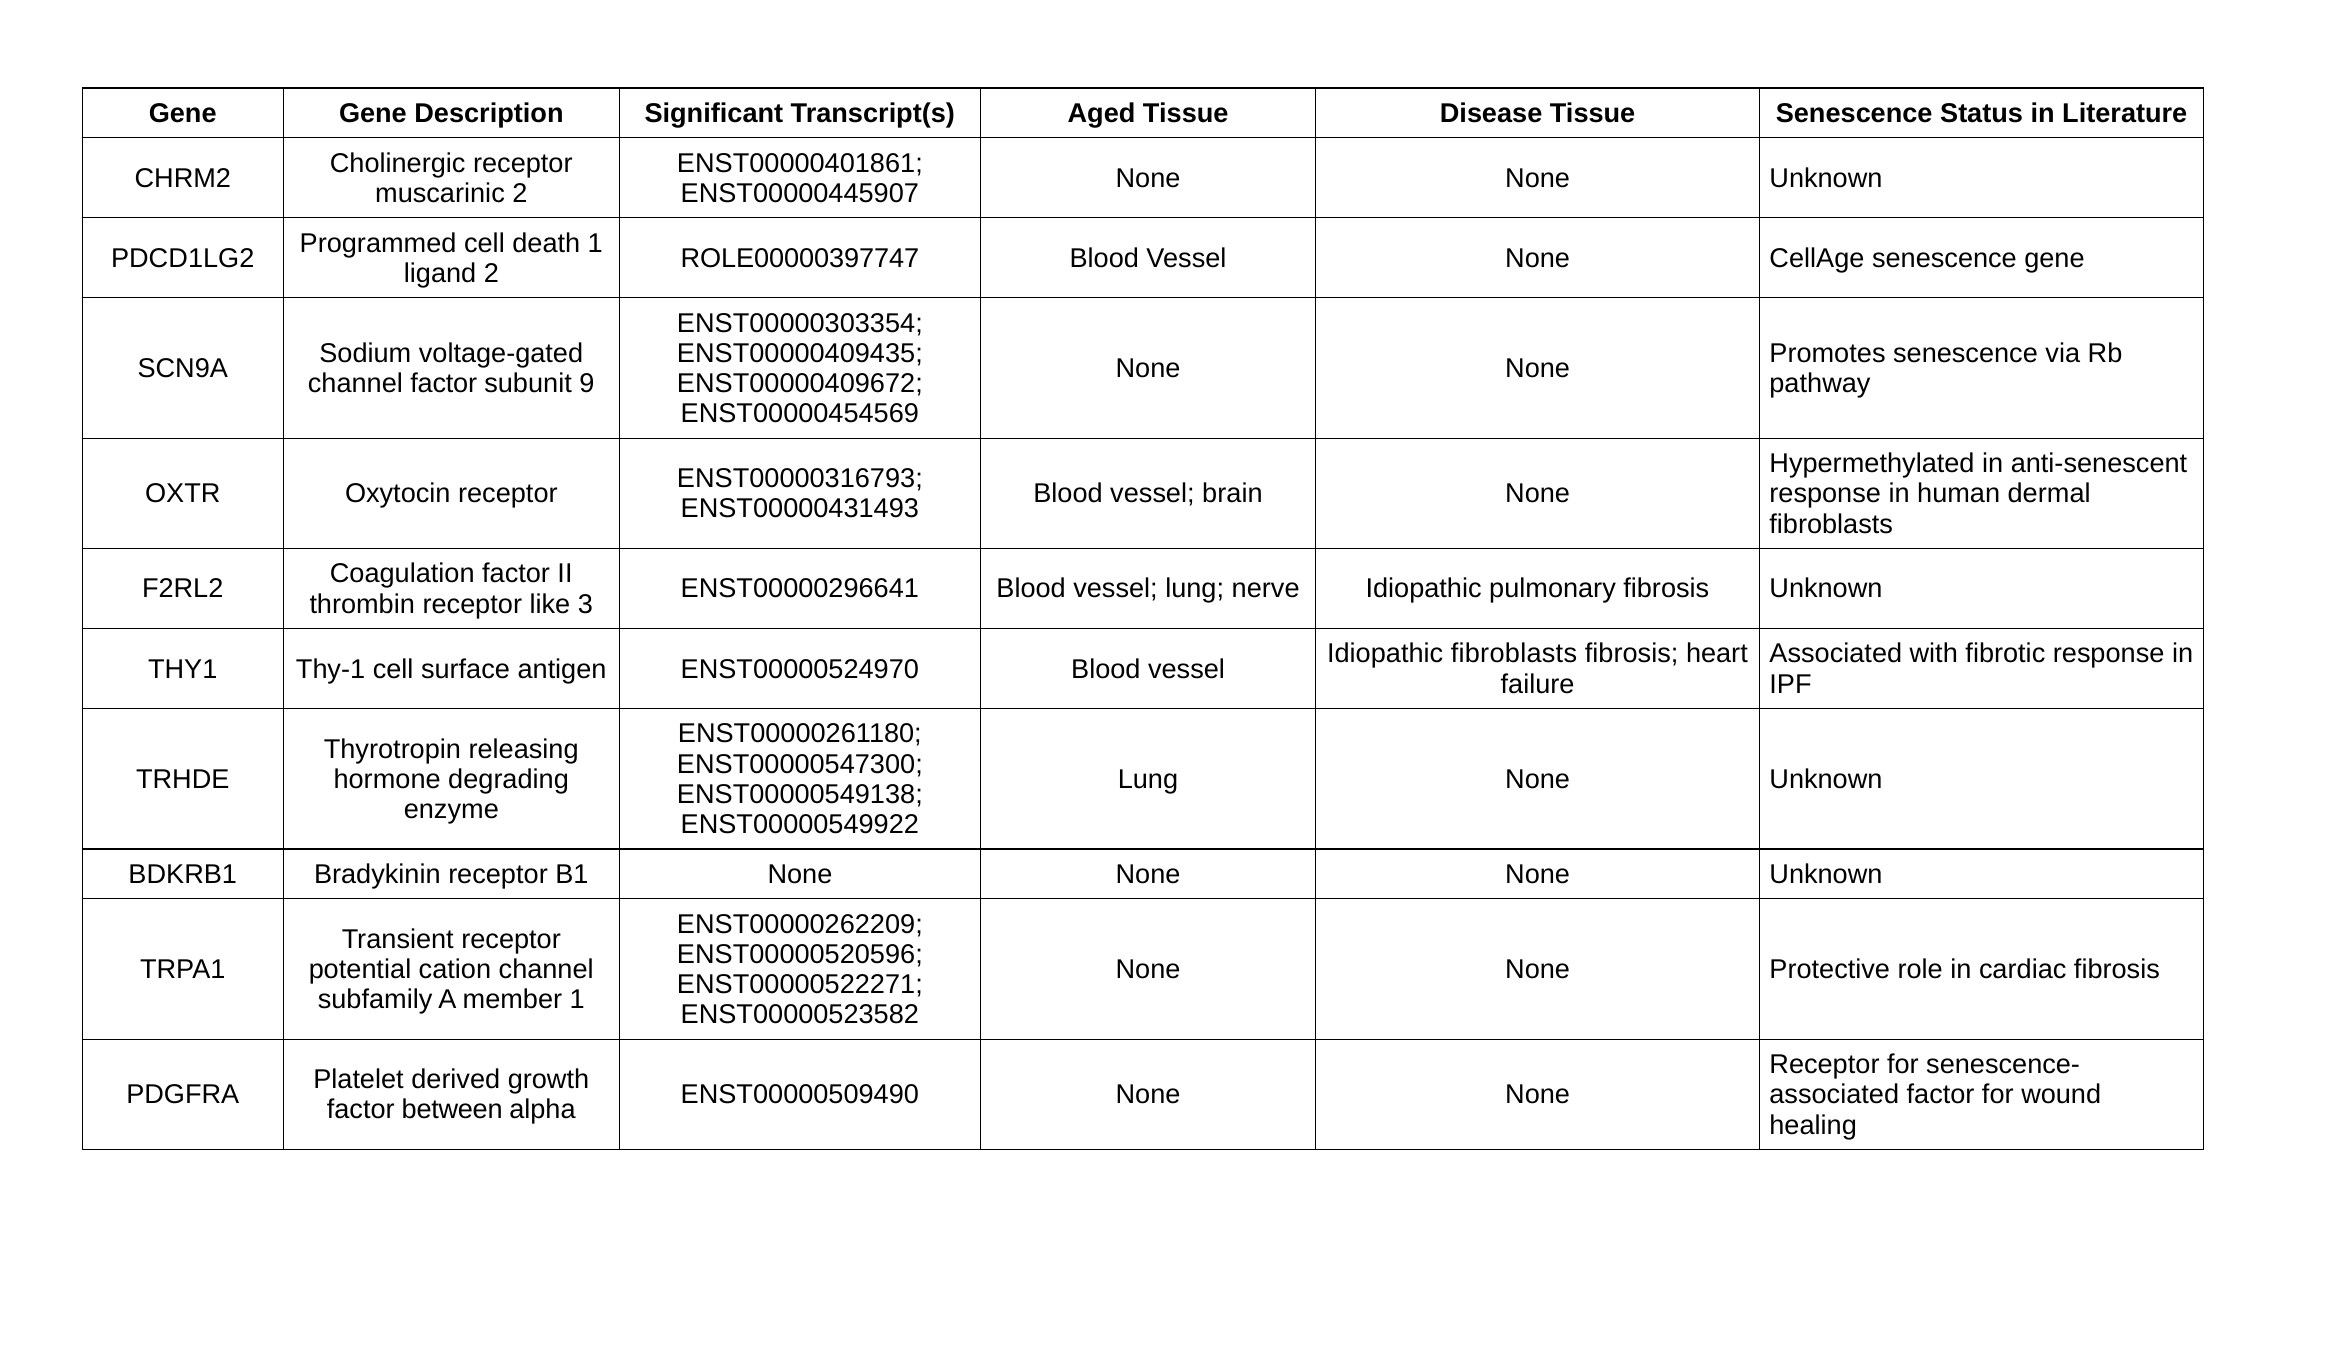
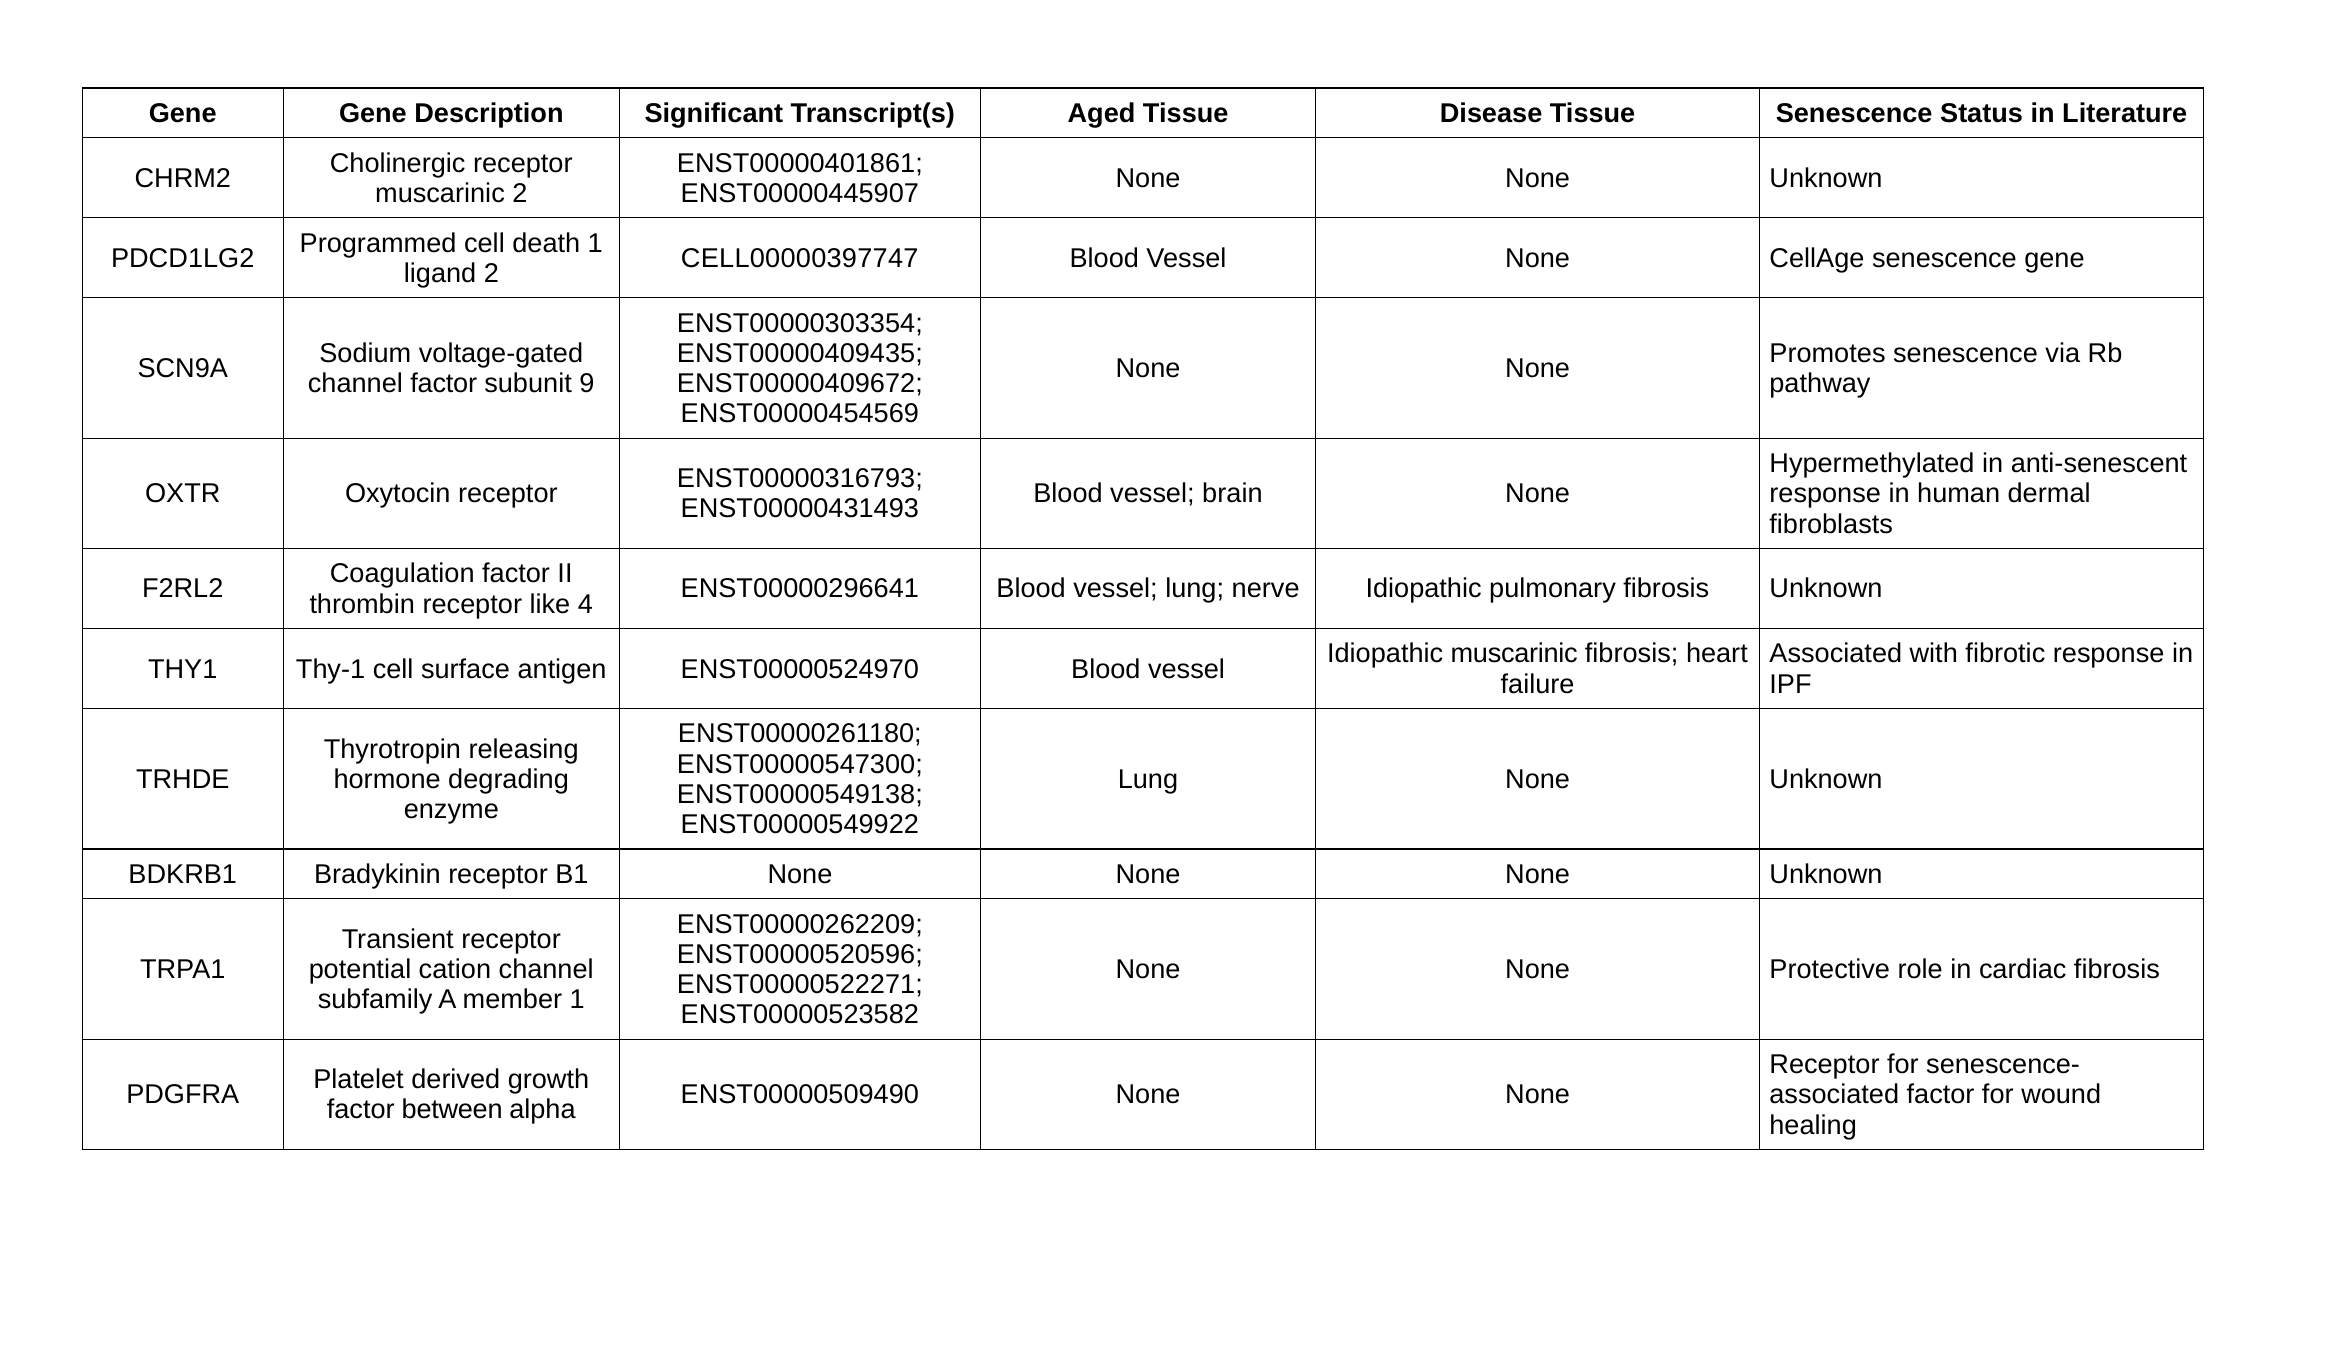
ROLE00000397747: ROLE00000397747 -> CELL00000397747 (800, 258)
3: 3 -> 4 (585, 604)
Idiopathic fibroblasts: fibroblasts -> muscarinic (1514, 654)
